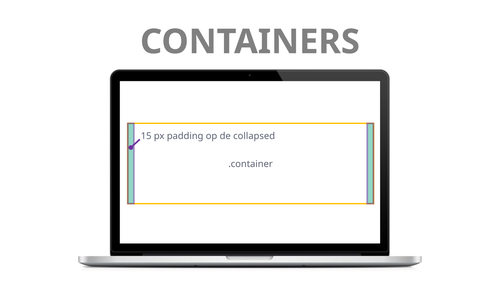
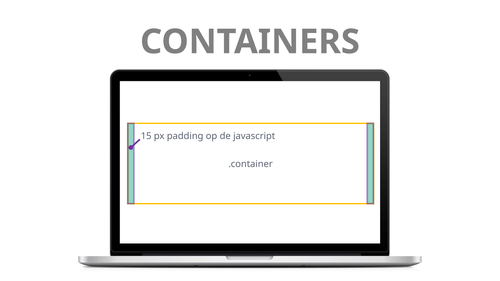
collapsed: collapsed -> javascript (254, 136)
